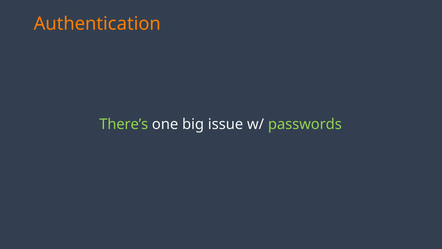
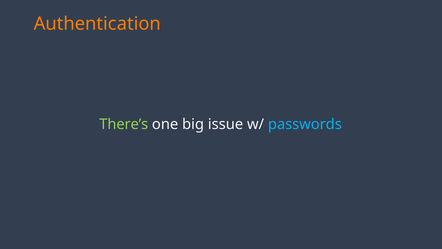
passwords colour: light green -> light blue (305, 124)
